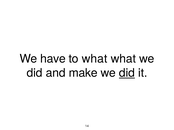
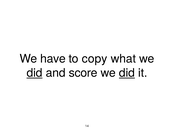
to what: what -> copy (95, 59)
did underline: none -> present (35, 73)
make: make -> score (83, 73)
